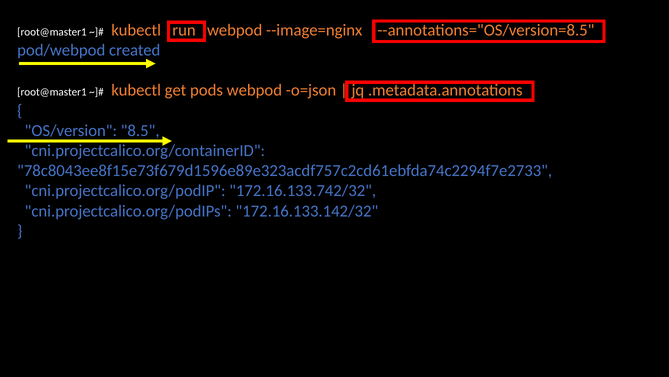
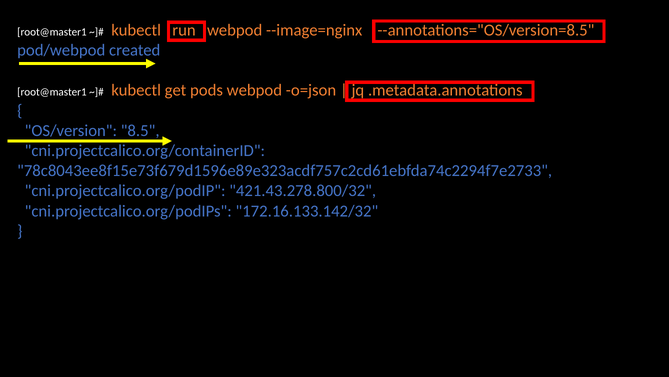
172.16.133.742/32: 172.16.133.742/32 -> 421.43.278.800/32 (303, 191)
